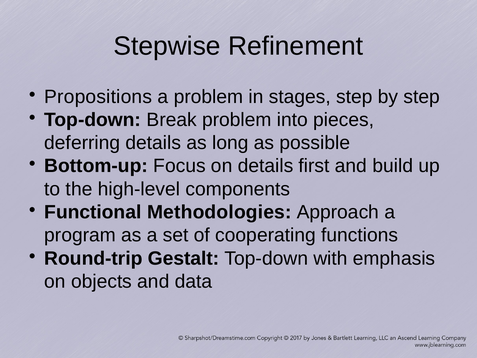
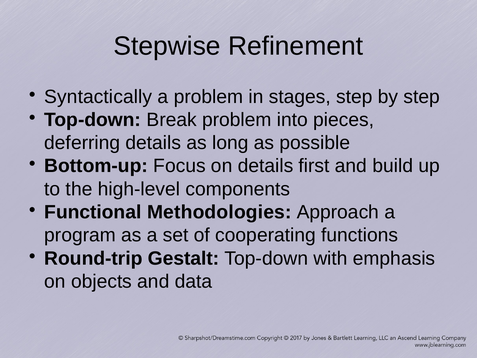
Propositions: Propositions -> Syntactically (98, 97)
